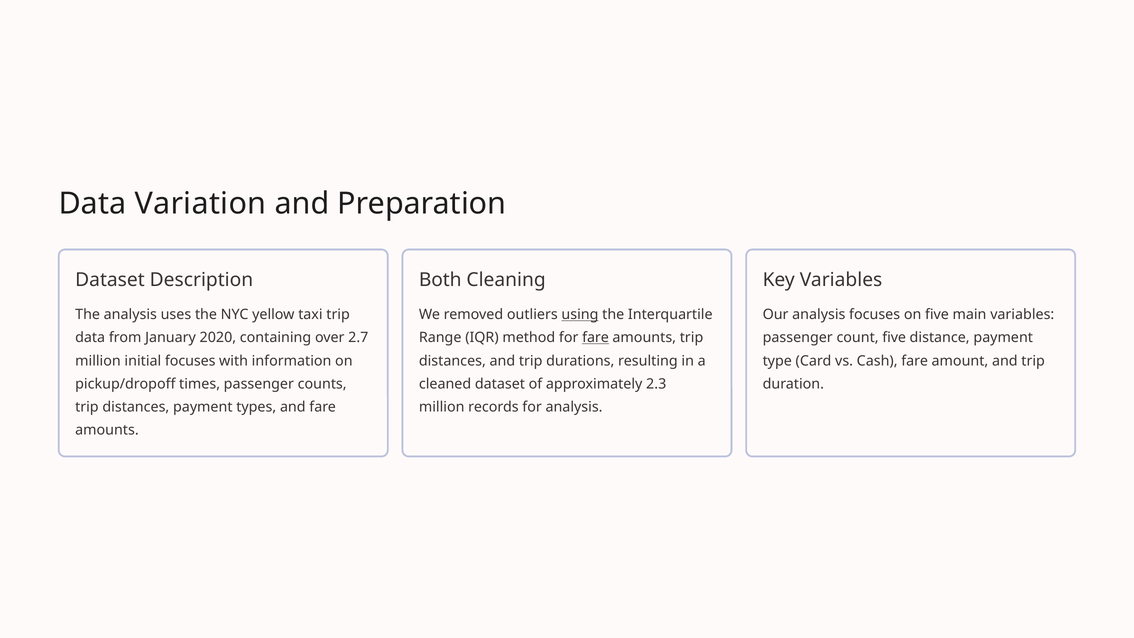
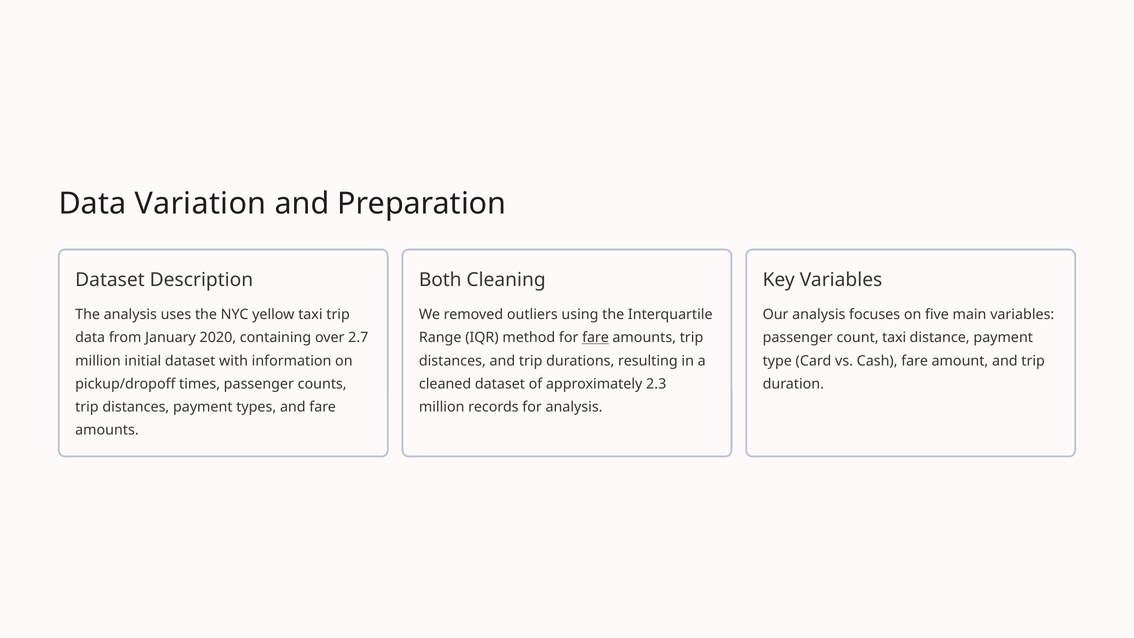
using underline: present -> none (580, 314)
count five: five -> taxi (894, 338)
initial focuses: focuses -> dataset (190, 361)
